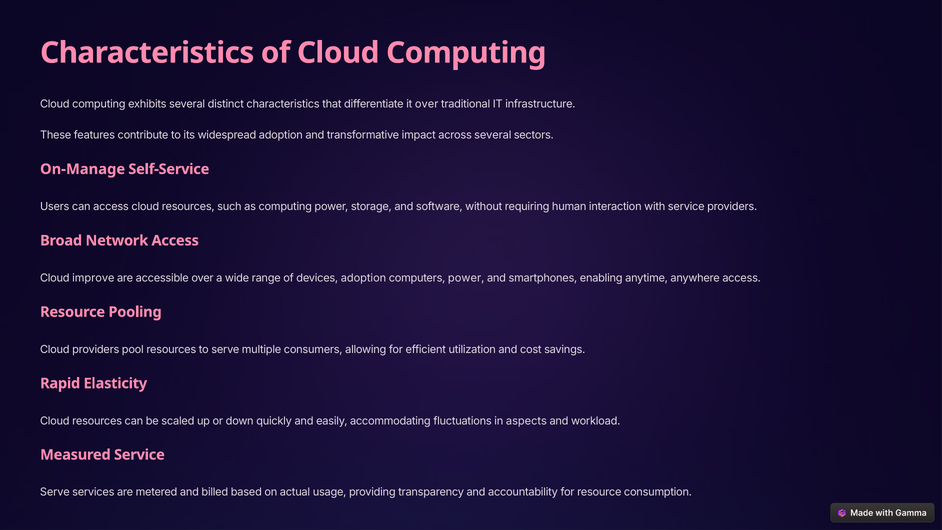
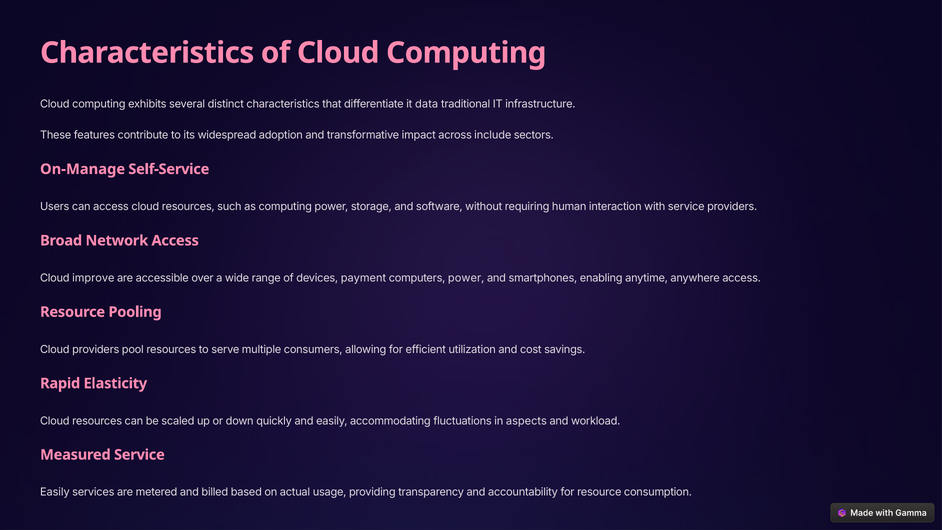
it over: over -> data (427, 104)
across several: several -> include (493, 135)
devices adoption: adoption -> payment (363, 278)
Serve: Serve -> Easily (55, 492)
